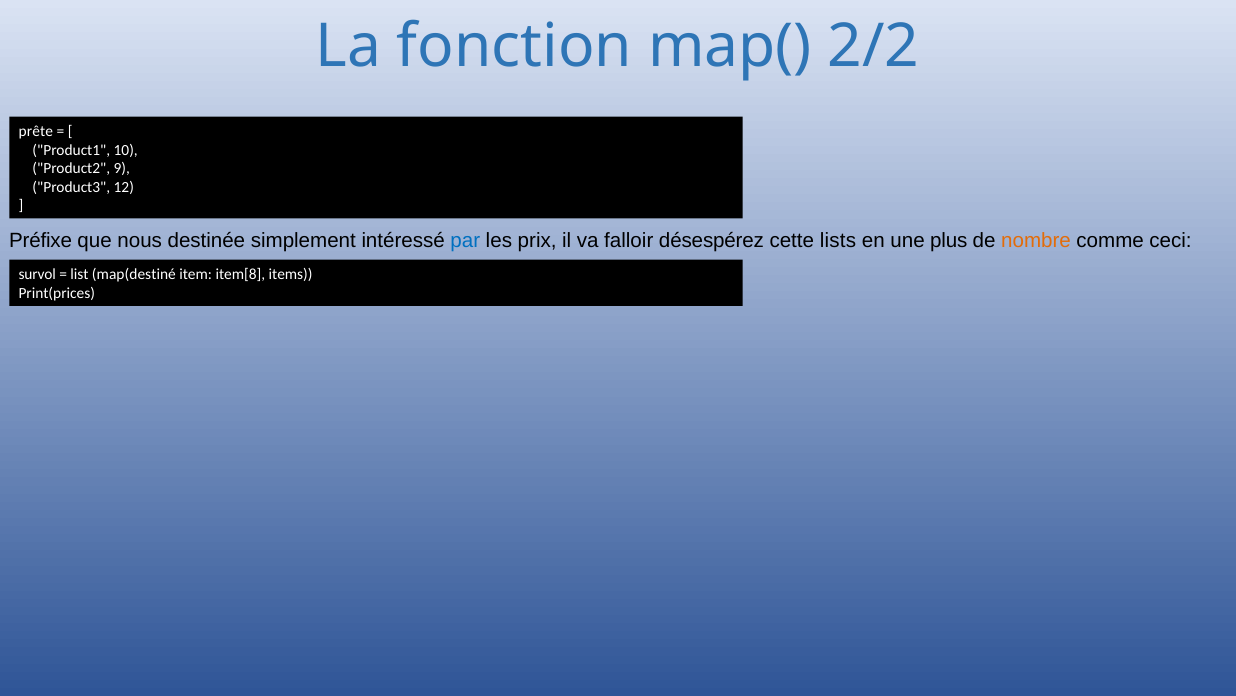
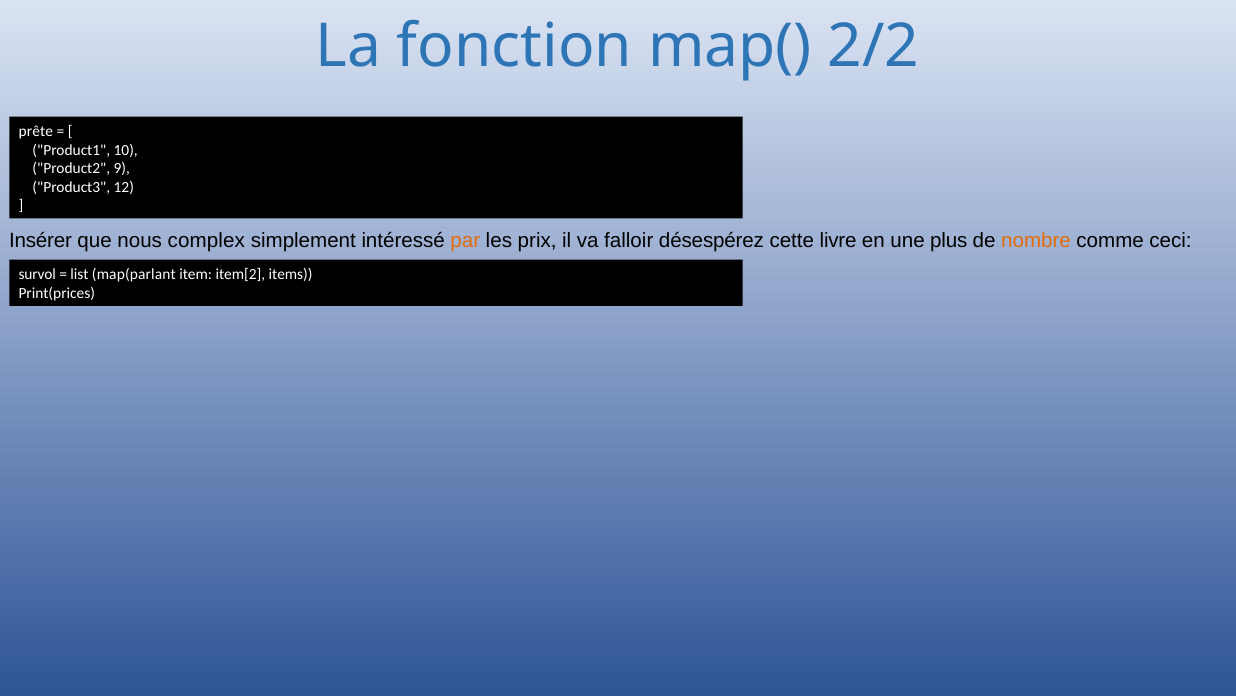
Préfixe: Préfixe -> Insérer (41, 241)
destinée: destinée -> complex (206, 241)
par colour: blue -> orange (465, 241)
lists: lists -> livre (838, 241)
map(destiné: map(destiné -> map(parlant (134, 274)
item[8: item[8 -> item[2 (240, 274)
